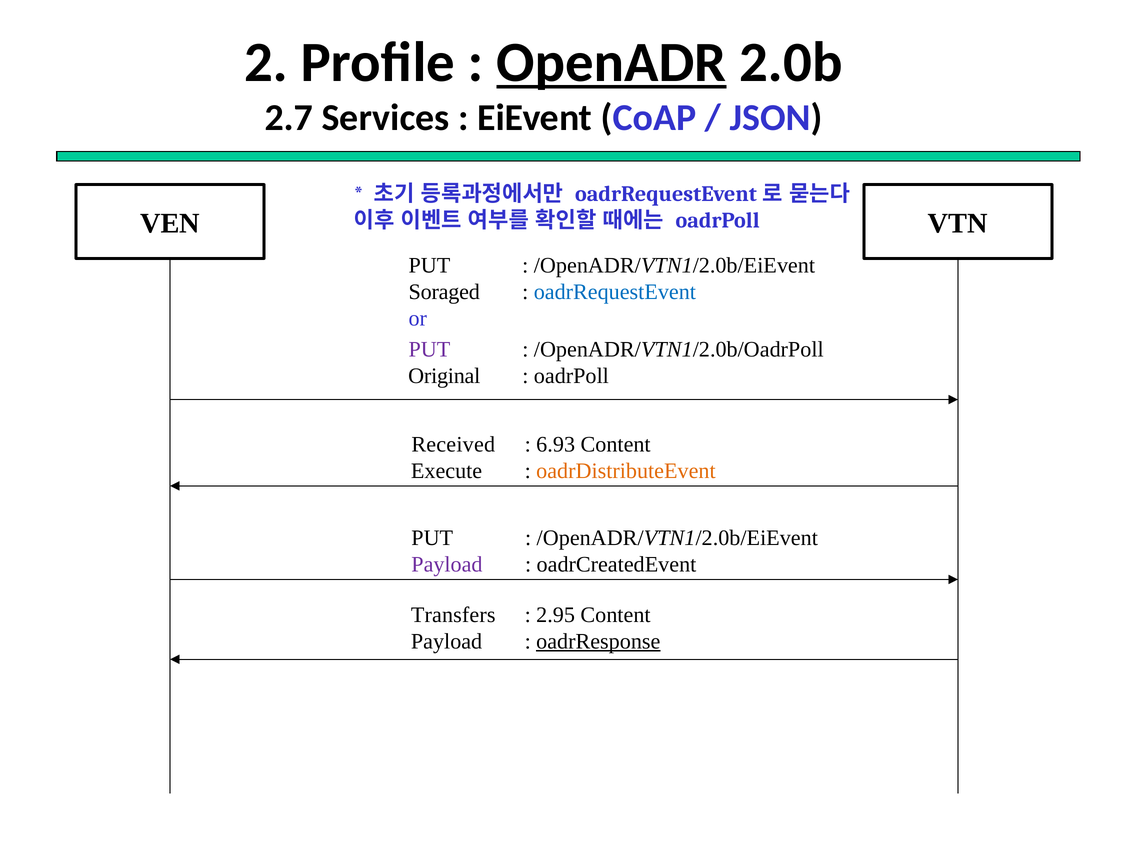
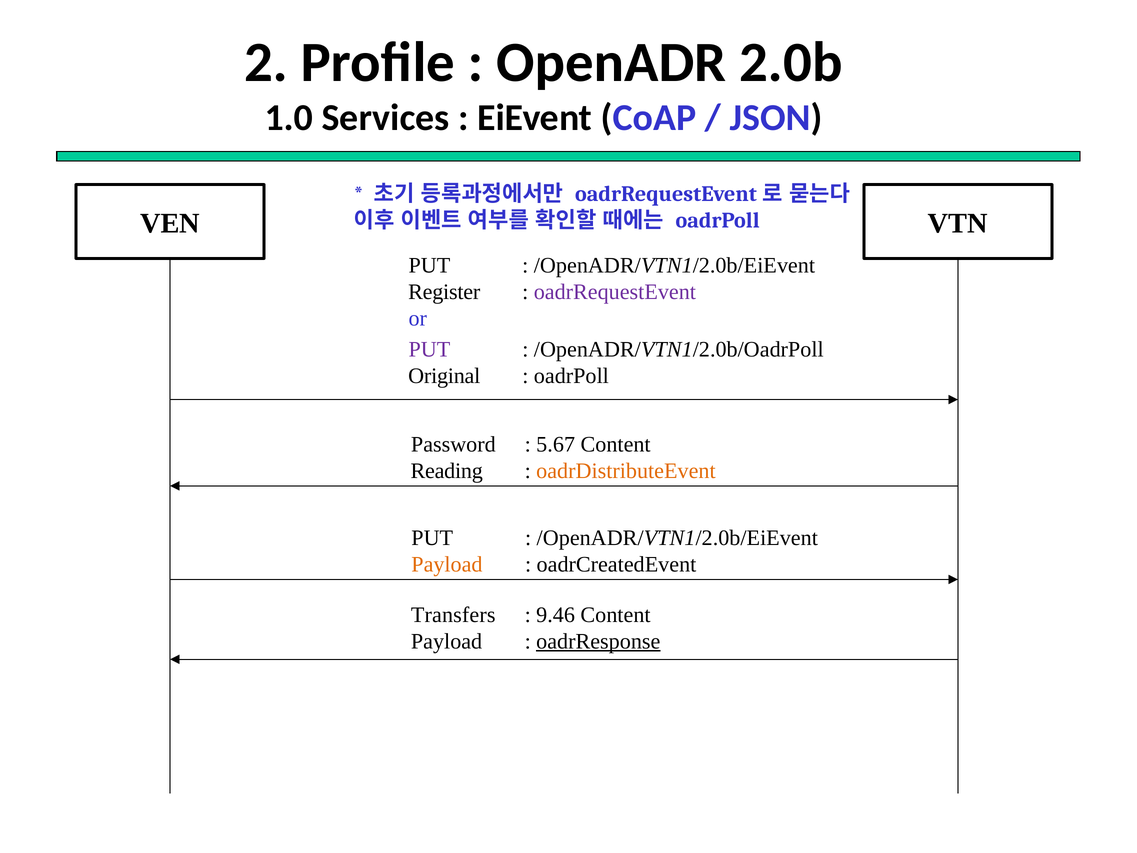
OpenADR underline: present -> none (611, 62)
2.7: 2.7 -> 1.0 (289, 118)
Soraged: Soraged -> Register (444, 292)
oadrRequestEvent colour: blue -> purple (615, 292)
Received: Received -> Password (453, 444)
6.93: 6.93 -> 5.67 (556, 444)
Execute: Execute -> Reading (447, 471)
Payload colour: purple -> orange (447, 564)
2.95: 2.95 -> 9.46 (556, 615)
